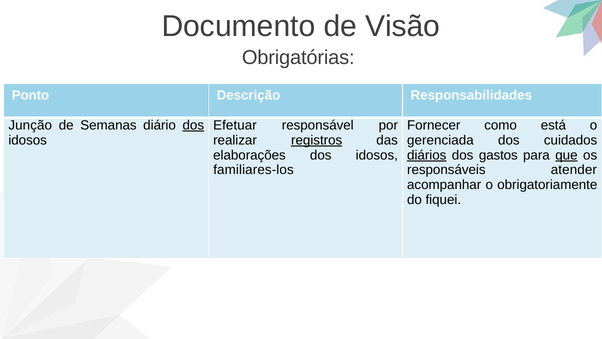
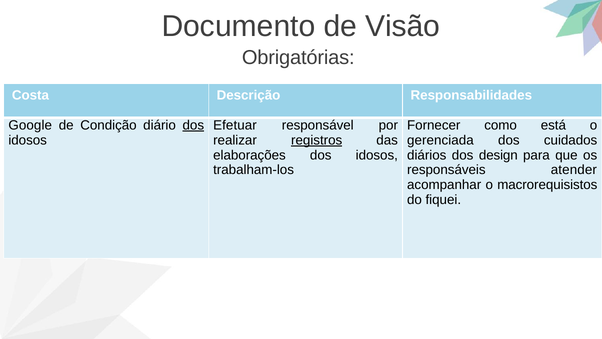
Ponto: Ponto -> Costa (30, 95)
Junção: Junção -> Google (30, 125)
Semanas: Semanas -> Condição (108, 125)
diários underline: present -> none (427, 155)
gastos: gastos -> design (498, 155)
que underline: present -> none (566, 155)
familiares-los: familiares-los -> trabalham-los (254, 170)
obrigatoriamente: obrigatoriamente -> macrorequisistos (547, 185)
